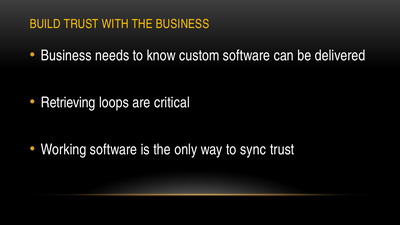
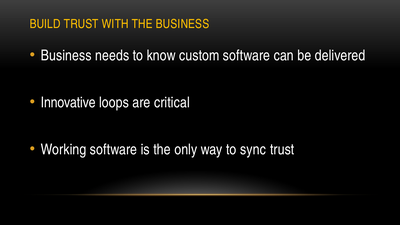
Retrieving: Retrieving -> Innovative (68, 102)
